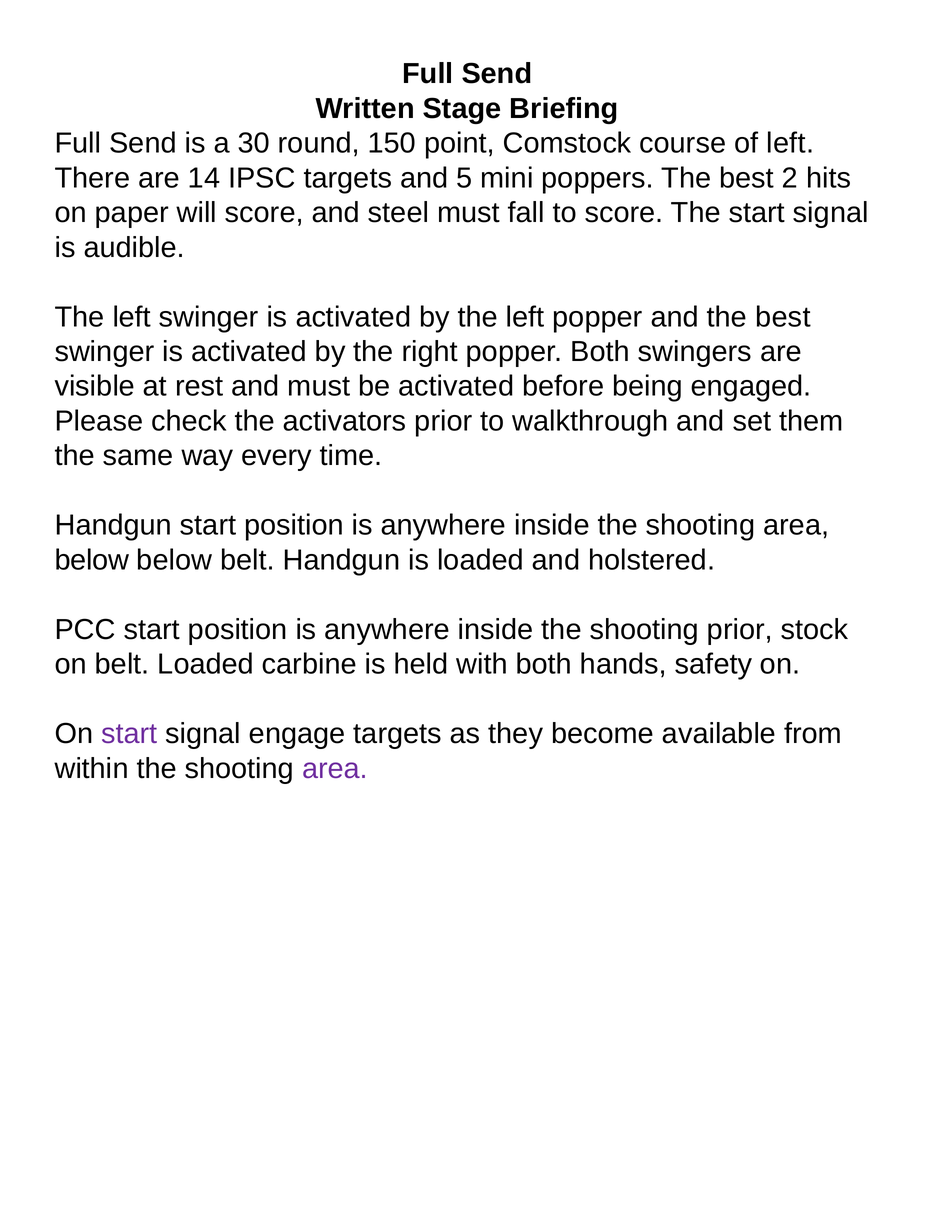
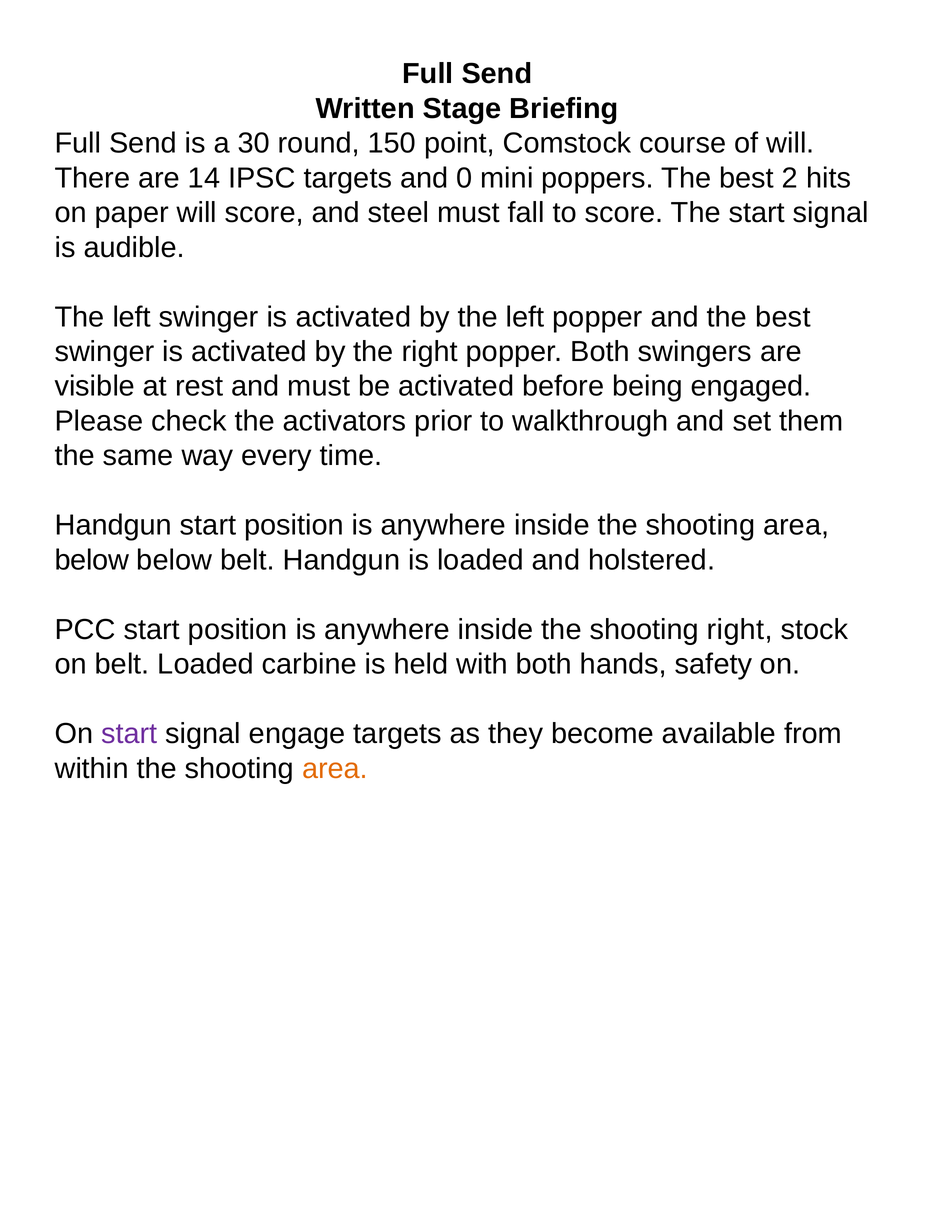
of left: left -> will (790, 143)
5: 5 -> 0 (464, 178)
shooting prior: prior -> right (740, 629)
area colour: purple -> orange (335, 768)
